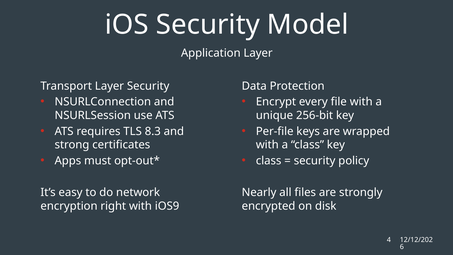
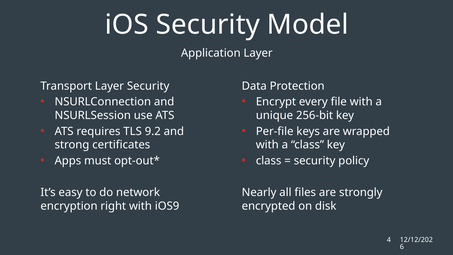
8.3: 8.3 -> 9.2 (153, 131)
